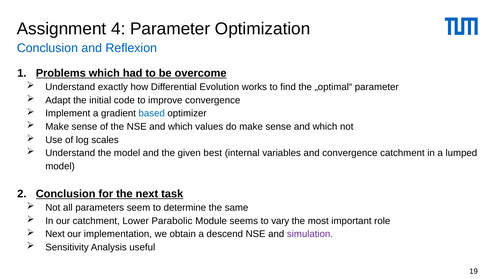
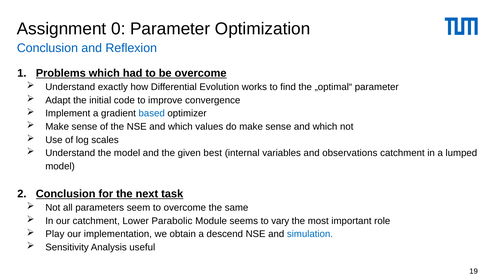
4: 4 -> 0 (118, 29)
and convergence: convergence -> observations (350, 153)
to determine: determine -> overcome (185, 207)
Next: Next -> Play (55, 234)
simulation colour: purple -> blue (310, 234)
